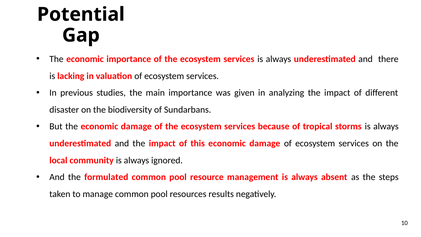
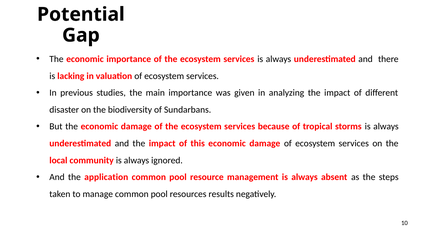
formulated: formulated -> application (106, 177)
